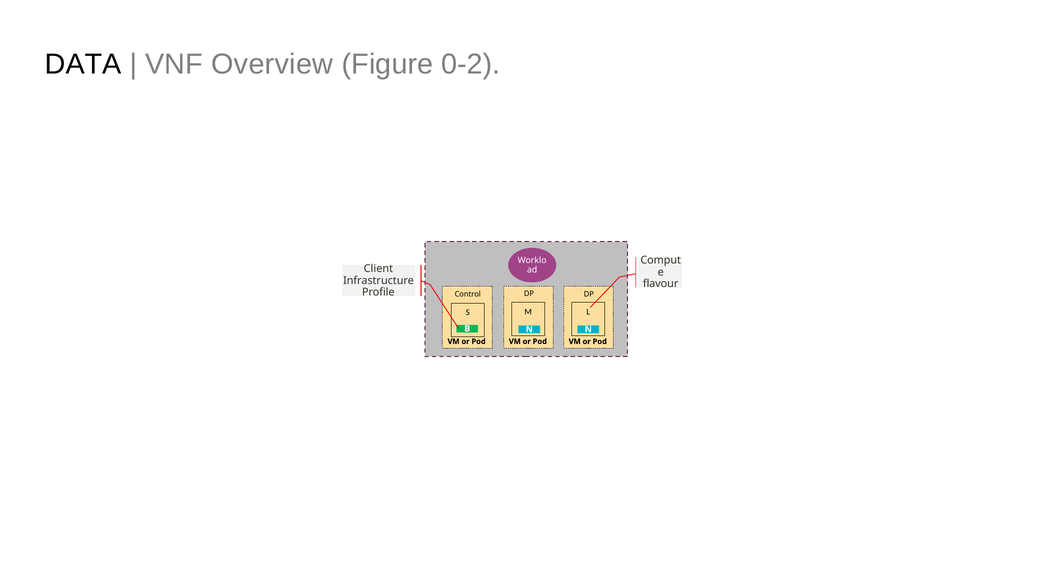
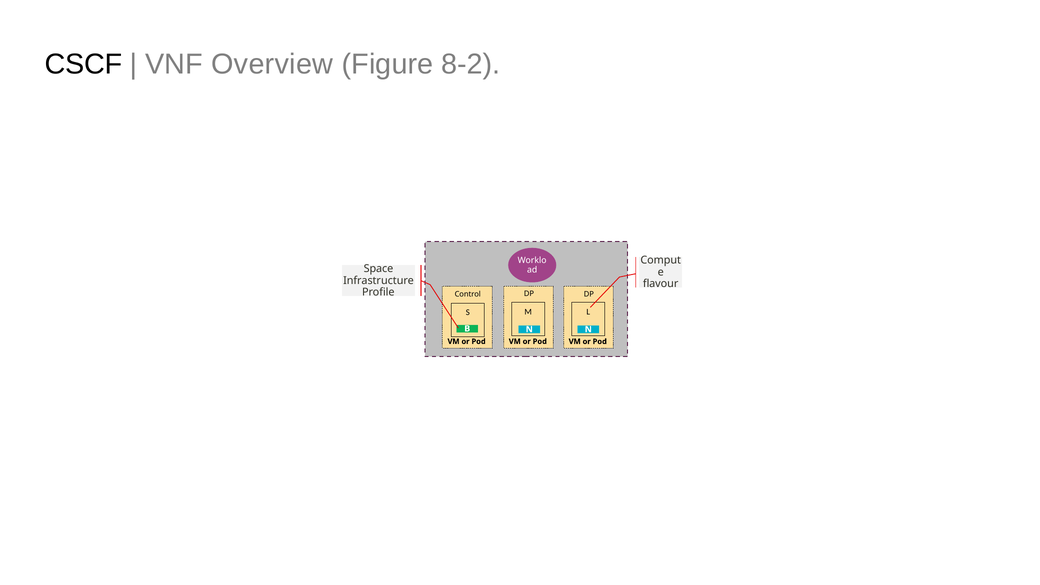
DATA: DATA -> CSCF (83, 64)
0-2: 0-2 -> 8-2 (471, 64)
Client: Client -> Space (378, 269)
